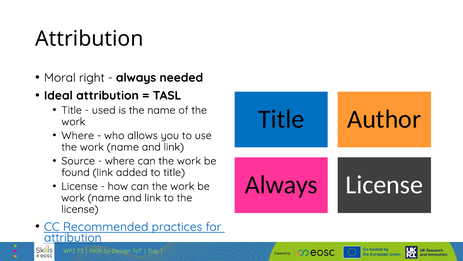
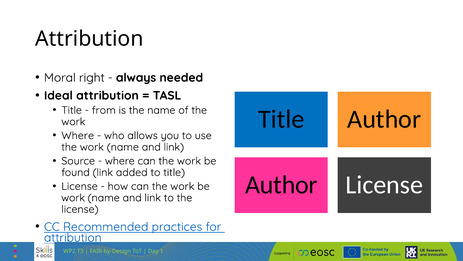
used: used -> from (104, 110)
Always: Always -> Author (281, 185)
